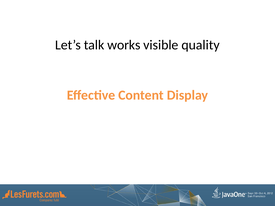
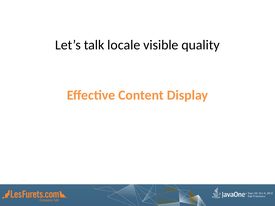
works: works -> locale (124, 45)
